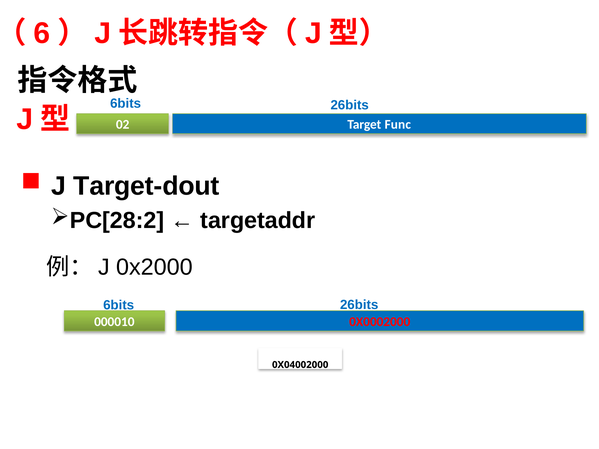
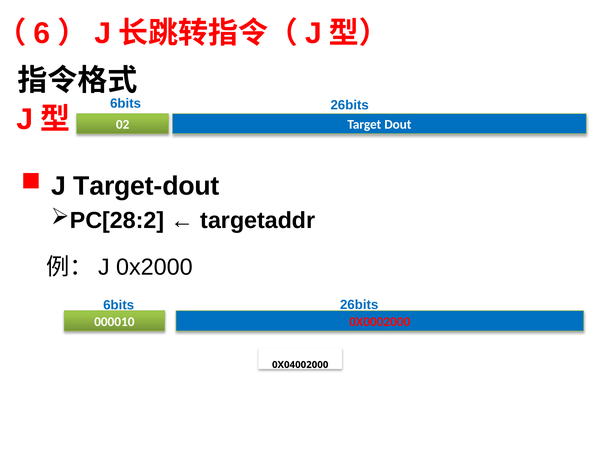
Func: Func -> Dout (398, 125)
